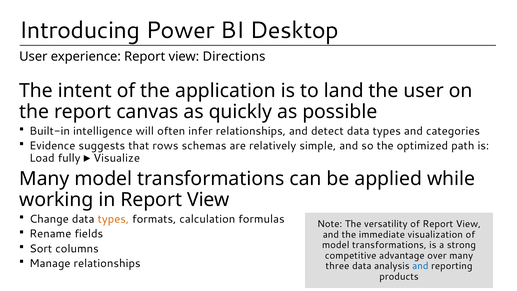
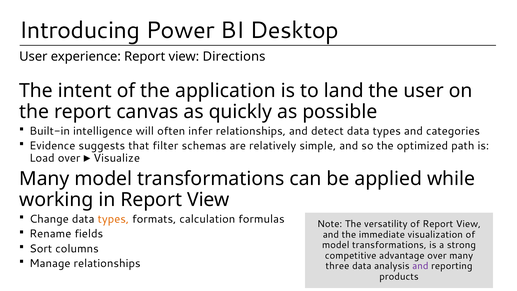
rows: rows -> filter (165, 146)
Load fully: fully -> over (69, 158)
and colour: blue -> purple (420, 266)
